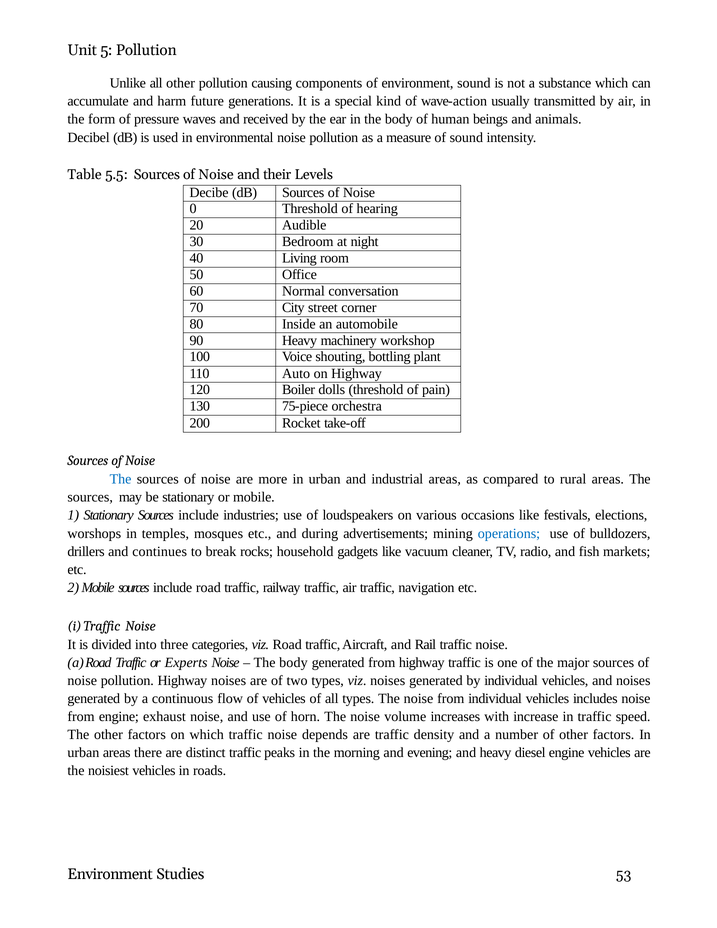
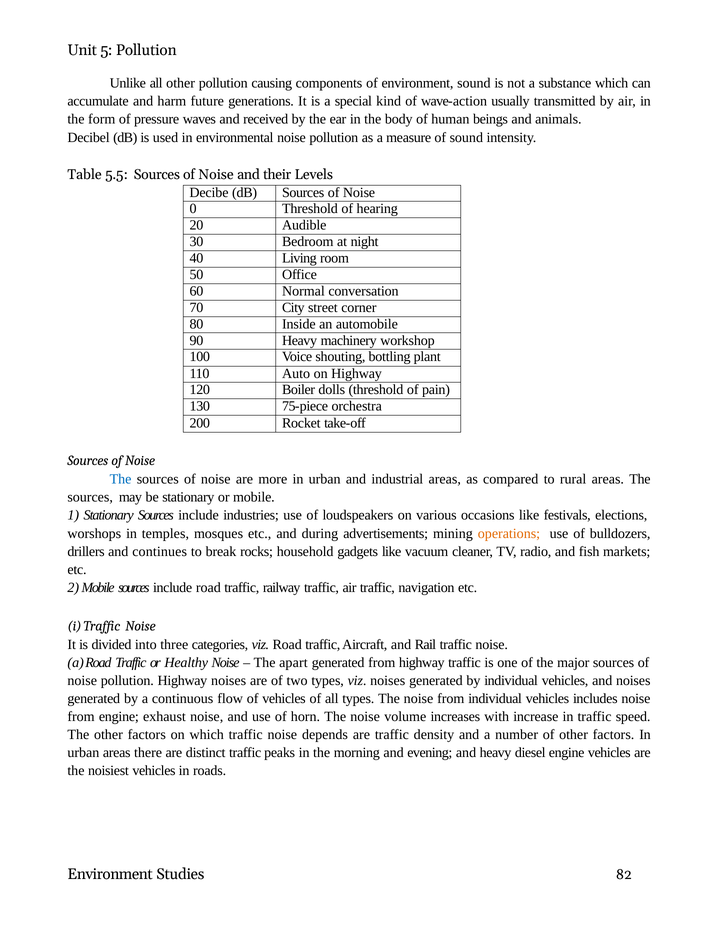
operations colour: blue -> orange (509, 533)
Experts: Experts -> Healthy (186, 662)
body: body -> apart (293, 662)
53: 53 -> 82 (624, 875)
